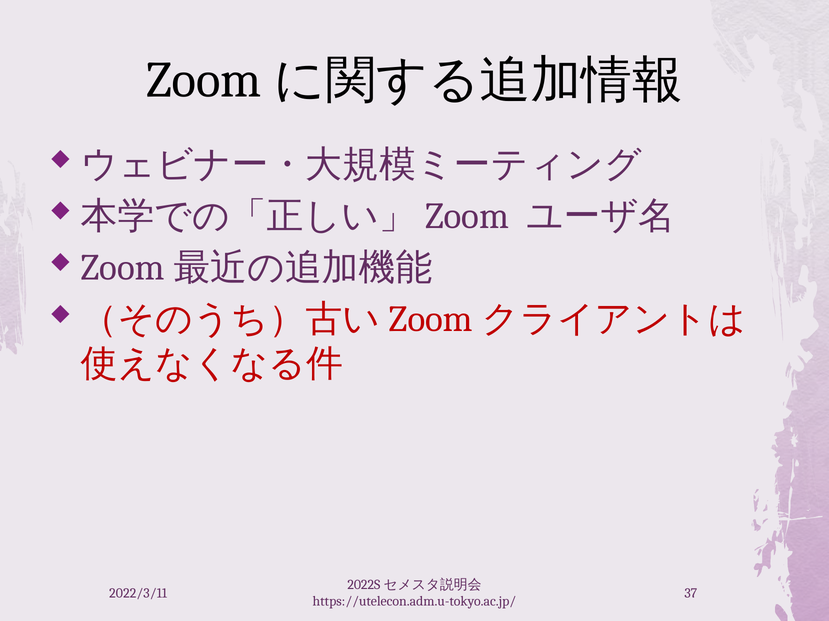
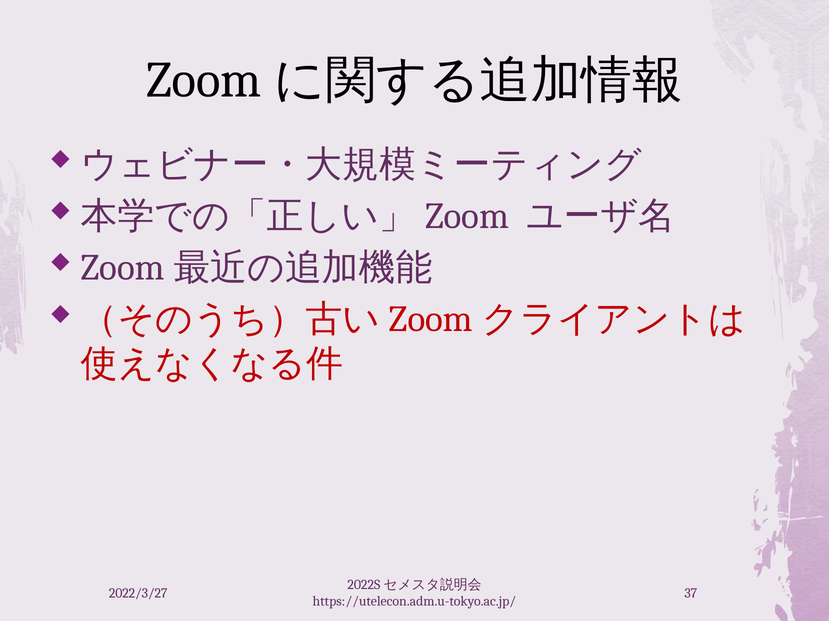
2022/3/11: 2022/3/11 -> 2022/3/27 (138, 594)
